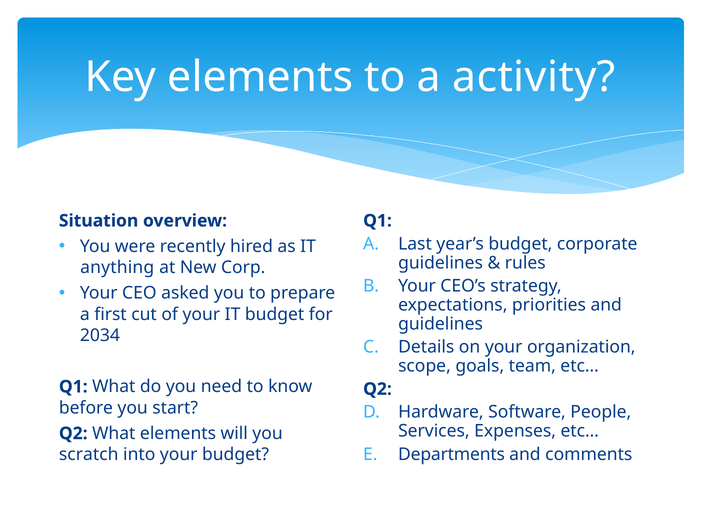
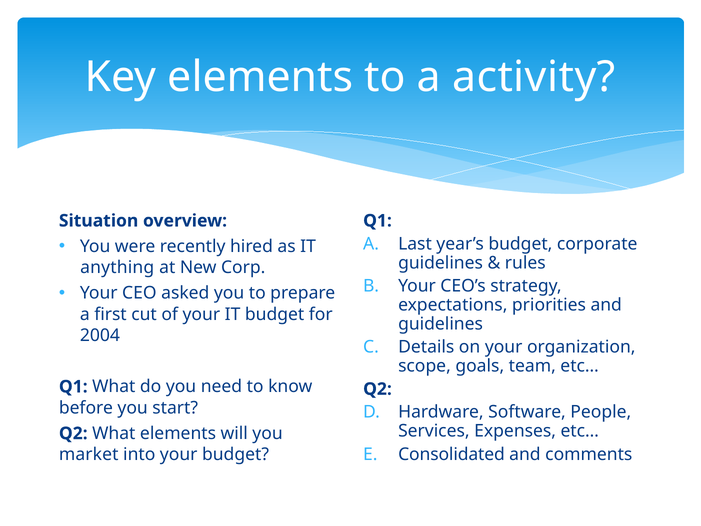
2034: 2034 -> 2004 (100, 335)
Departments: Departments -> Consolidated (451, 454)
scratch: scratch -> market (89, 454)
